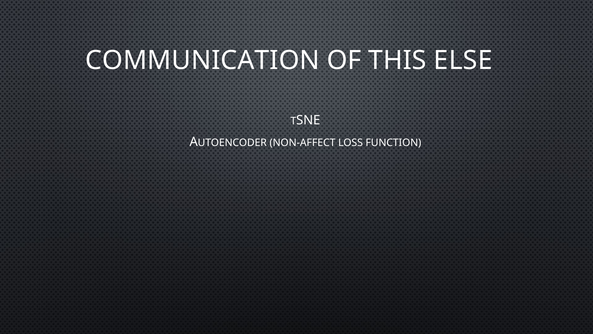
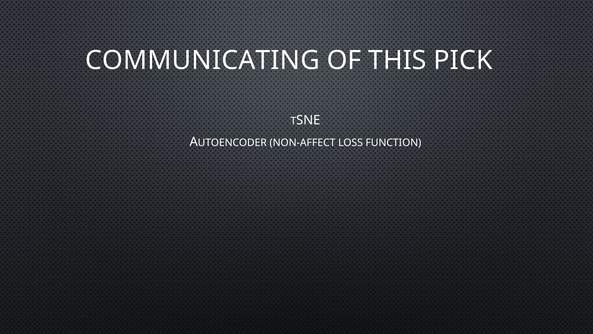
COMMUNICATION: COMMUNICATION -> COMMUNICATING (202, 60)
ELSE: ELSE -> PICK (463, 60)
